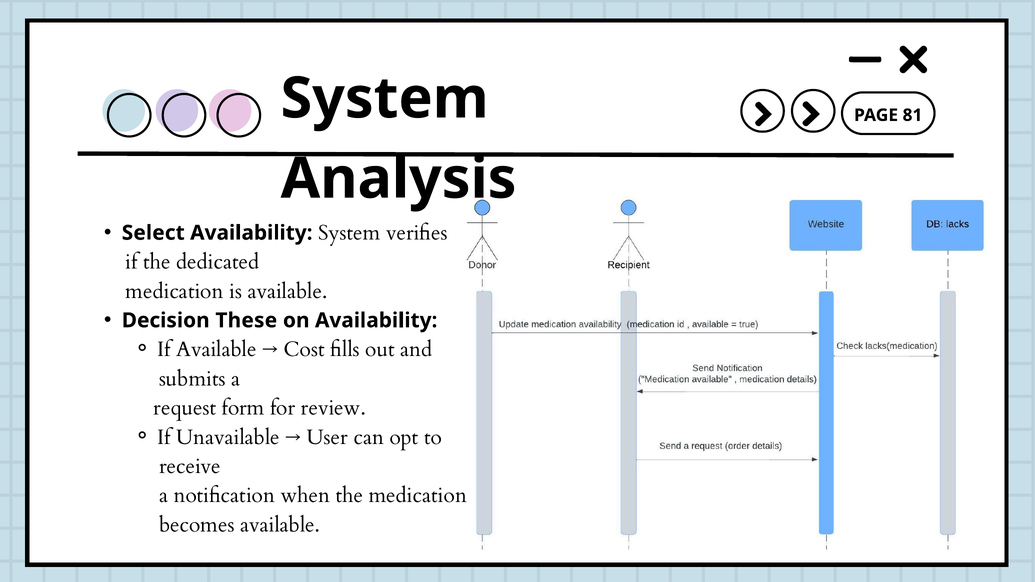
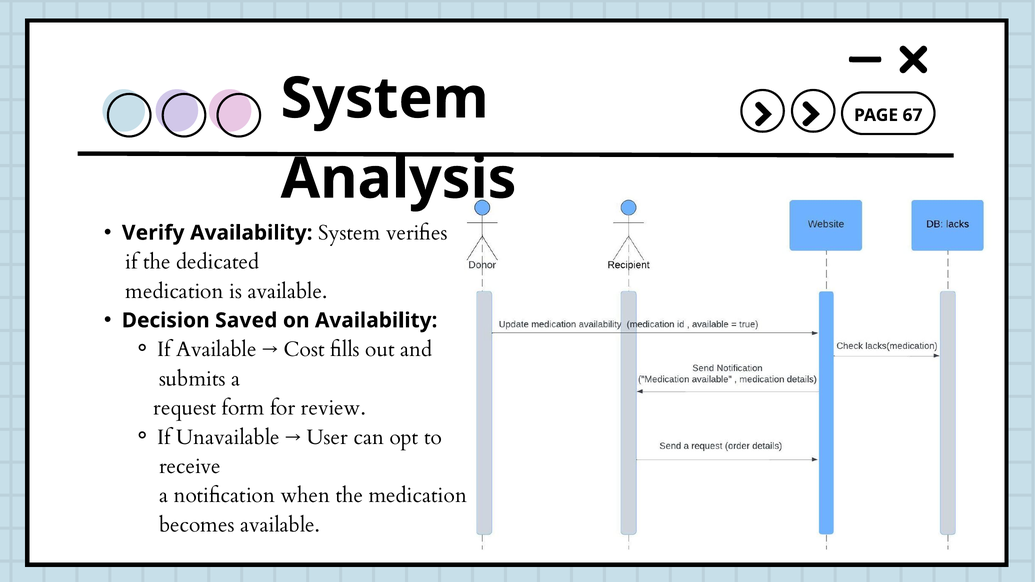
81: 81 -> 67 (913, 115)
Select: Select -> Verify (153, 233)
These: These -> Saved (246, 321)
